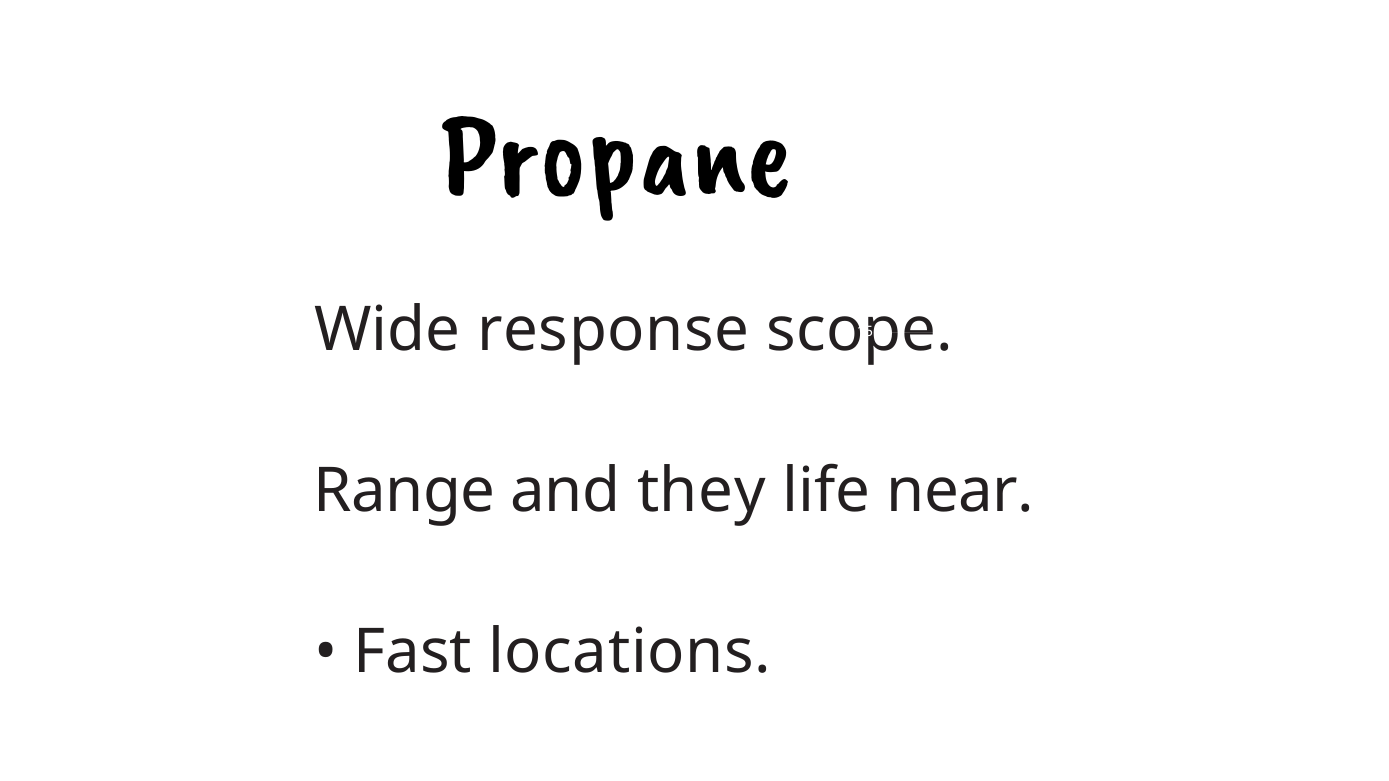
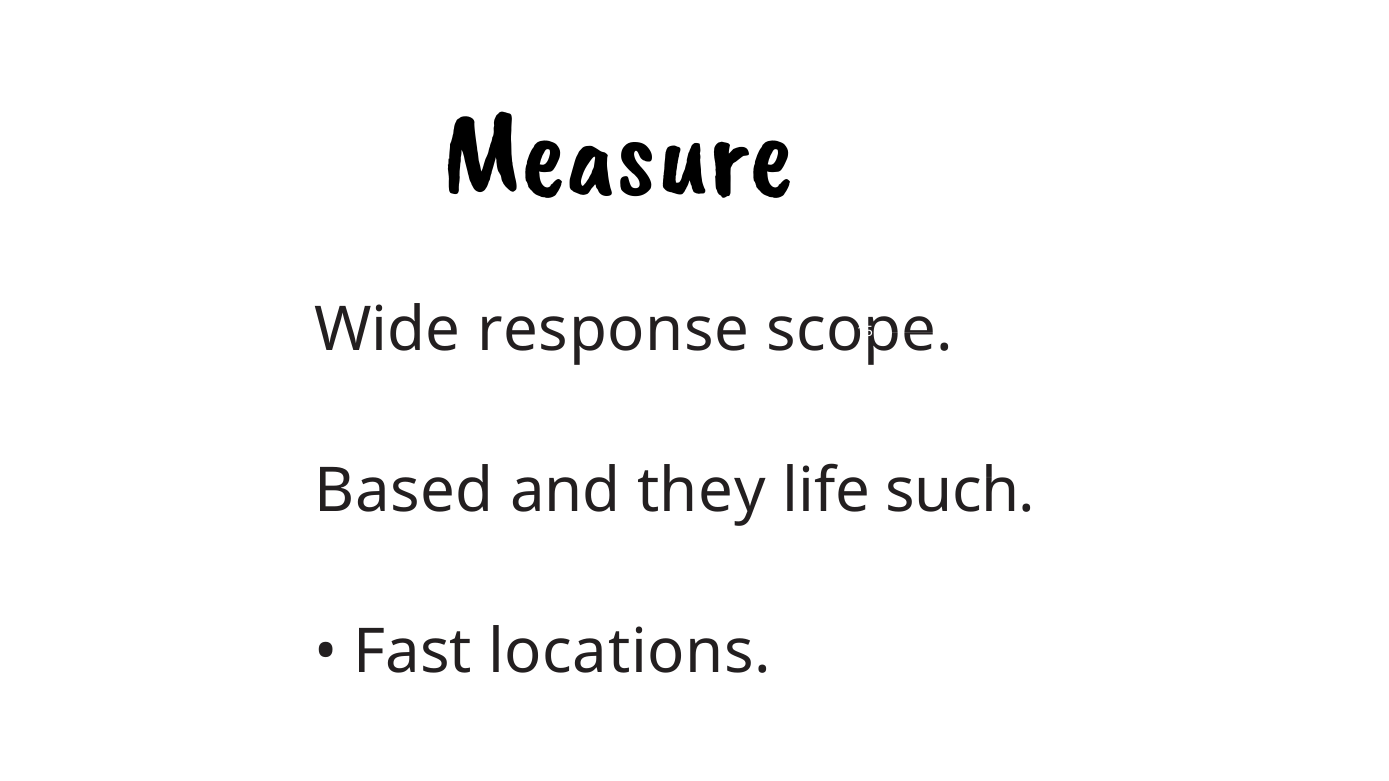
Propane: Propane -> Measure (617, 154)
Range: Range -> Based (404, 491)
near: near -> such (961, 491)
